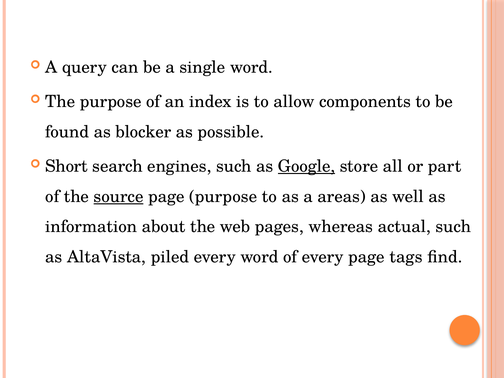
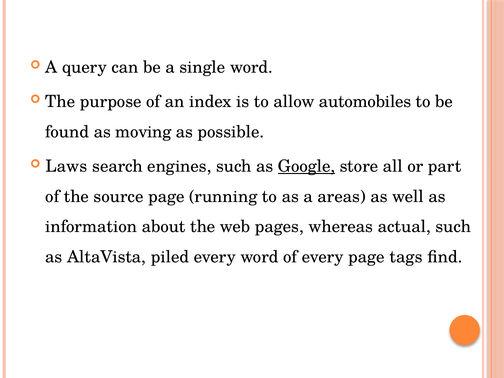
components: components -> automobiles (365, 102)
blocker: blocker -> moving (143, 132)
Short: Short -> Laws (66, 166)
source underline: present -> none (119, 197)
page purpose: purpose -> running (223, 197)
